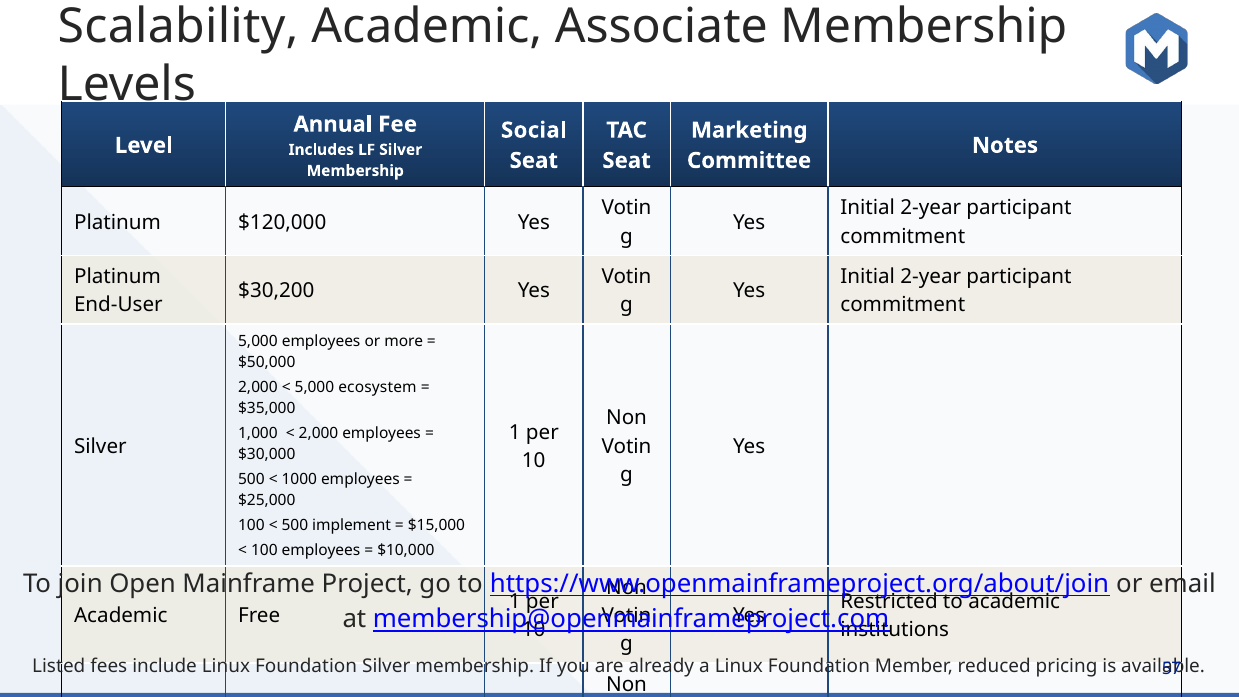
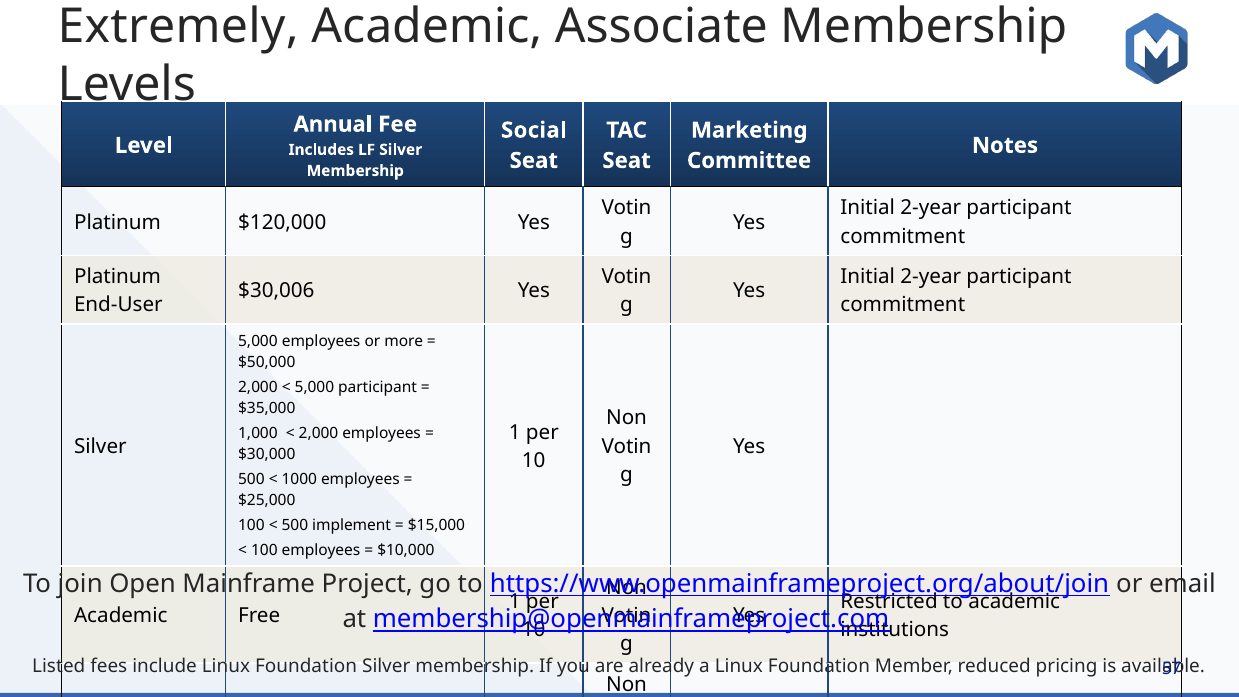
Scalability: Scalability -> Extremely (178, 26)
$30,200: $30,200 -> $30,006 (276, 291)
5,000 ecosystem: ecosystem -> participant (378, 388)
